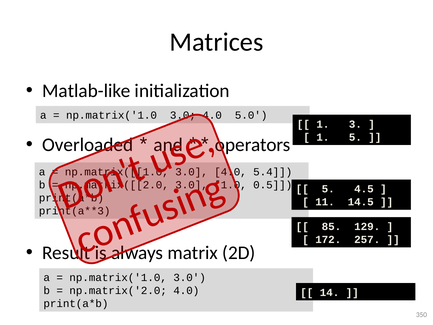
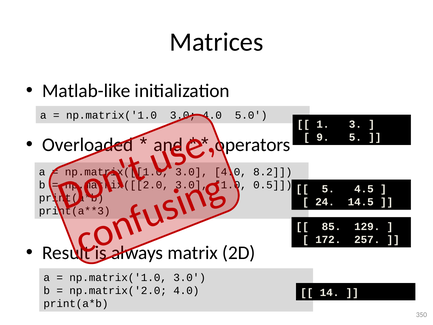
1: 1 -> 9 (323, 137)
5.4: 5.4 -> 8.2 (273, 172)
11: 11 -> 24 (325, 202)
